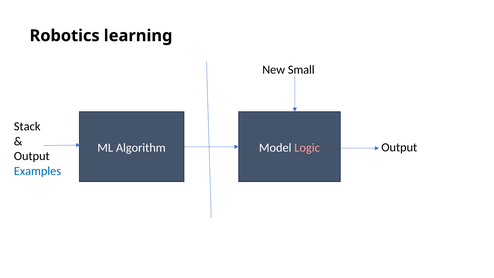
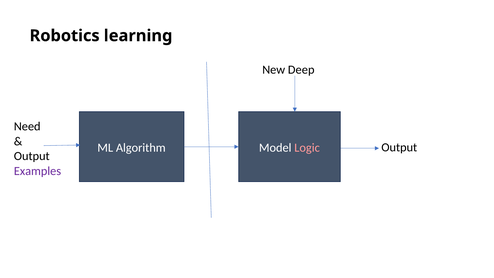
Small: Small -> Deep (301, 70)
Stack: Stack -> Need (27, 126)
Examples colour: blue -> purple (37, 171)
